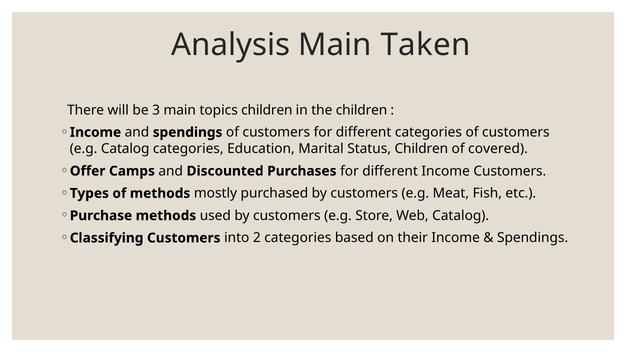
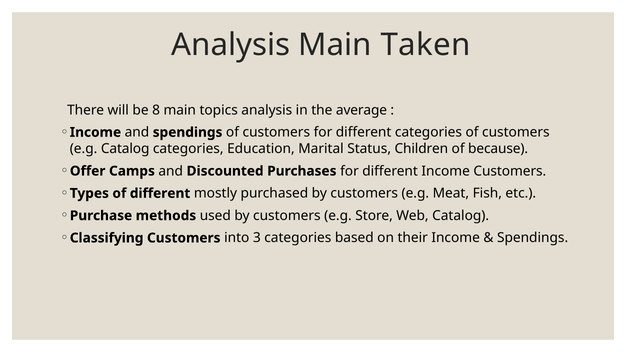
3: 3 -> 8 (156, 110)
topics children: children -> analysis (267, 110)
the children: children -> average (362, 110)
covered: covered -> because (498, 149)
of methods: methods -> different (160, 193)
2: 2 -> 3 (257, 238)
